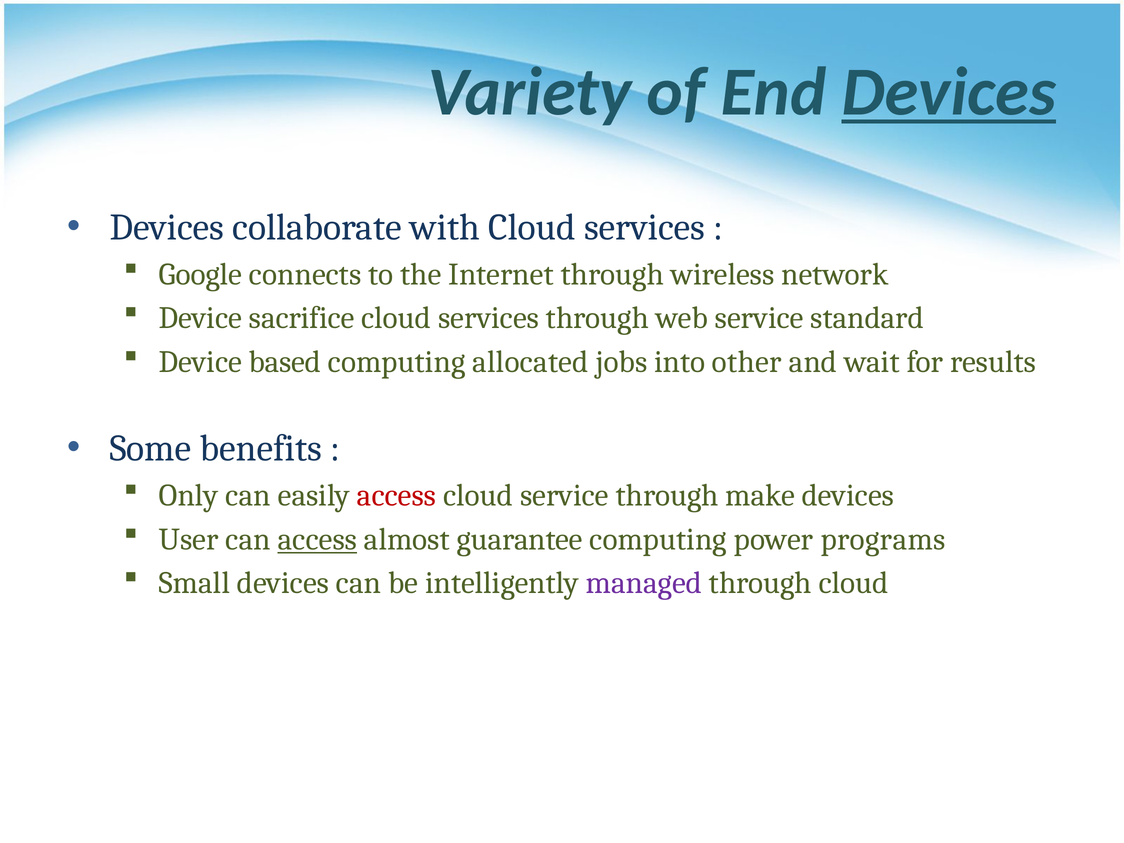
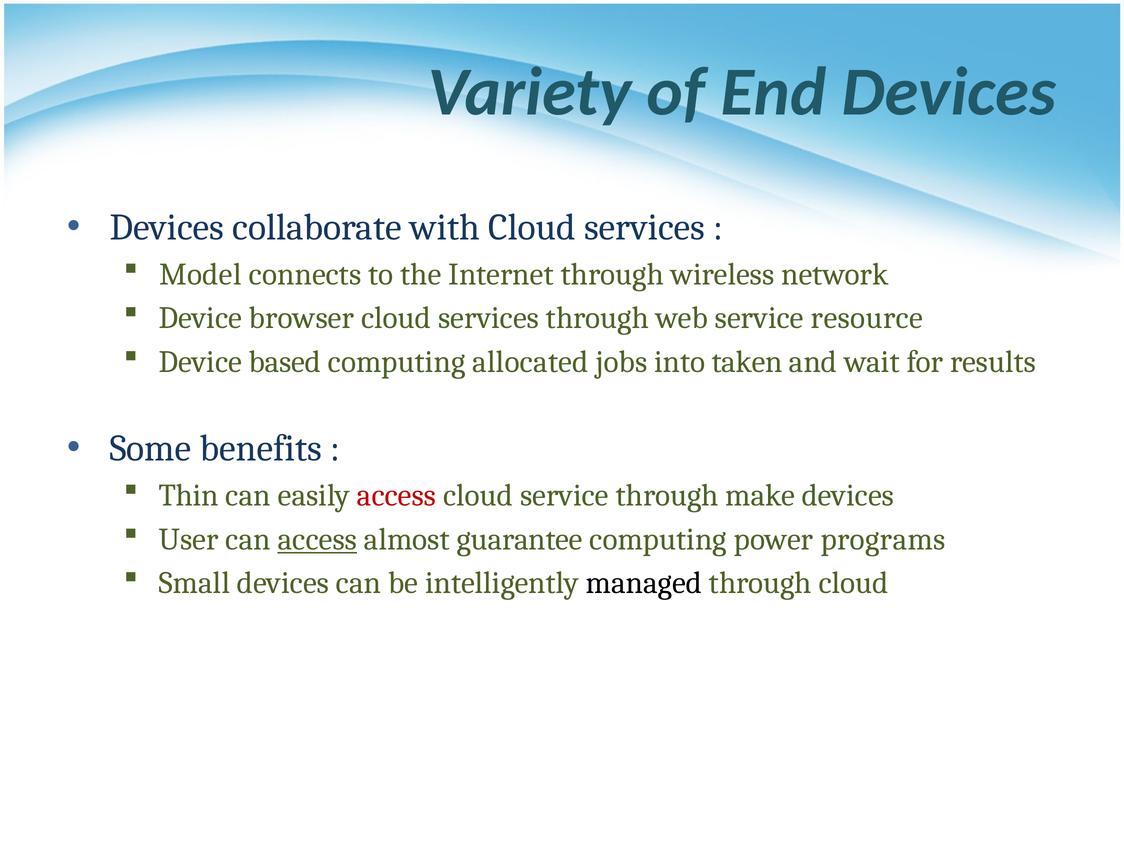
Devices underline: present -> none (949, 92)
Google: Google -> Model (200, 274)
sacrifice: sacrifice -> browser (302, 318)
standard: standard -> resource (867, 318)
other: other -> taken (747, 362)
Only: Only -> Thin (189, 496)
managed colour: purple -> black (644, 583)
